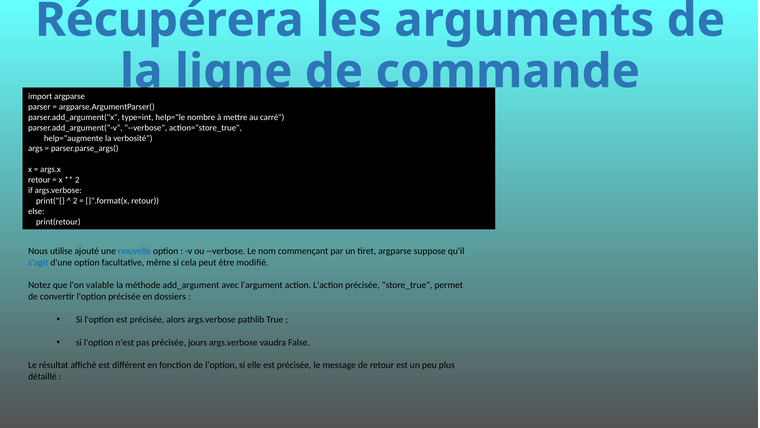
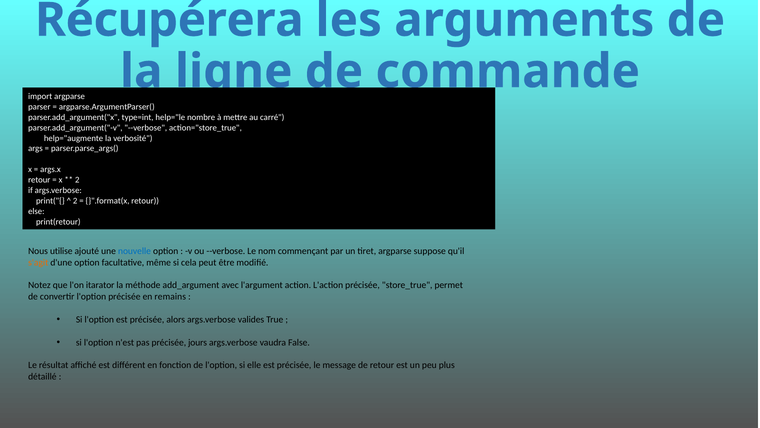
s'agit colour: blue -> orange (38, 262)
valable: valable -> itarator (100, 285)
dossiers: dossiers -> remains (170, 296)
pathlib: pathlib -> valides (251, 319)
